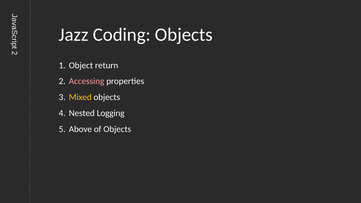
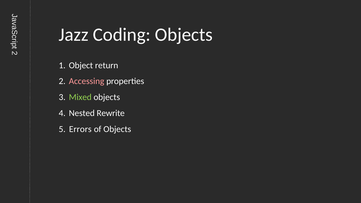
Mixed colour: yellow -> light green (80, 97)
Logging: Logging -> Rewrite (111, 113)
Above: Above -> Errors (80, 129)
